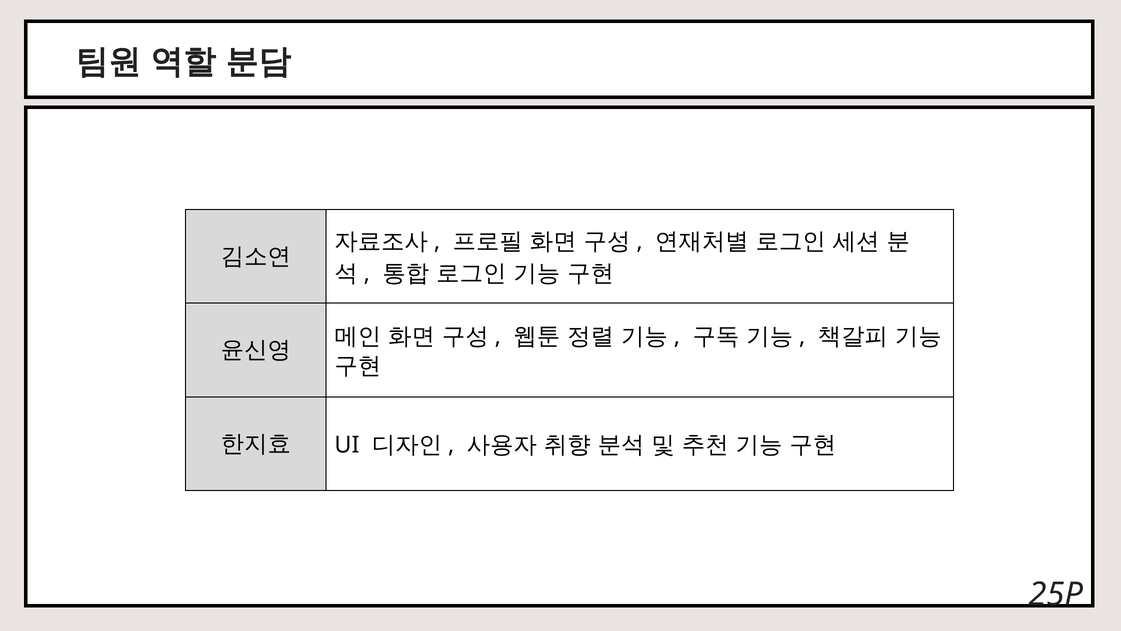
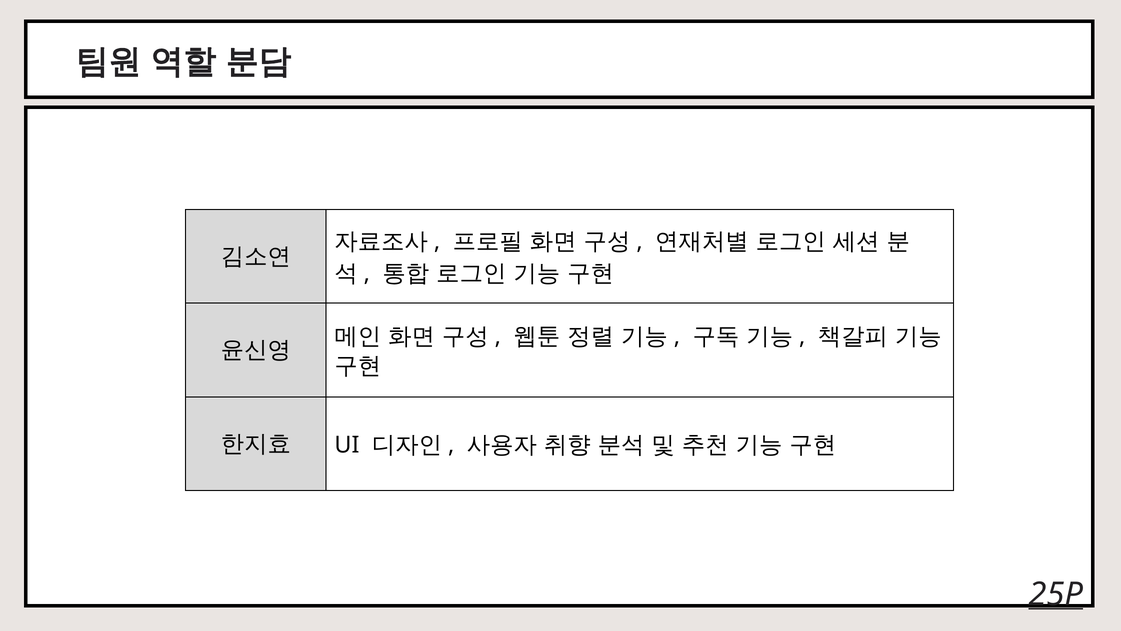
25P underline: none -> present (1056, 594)
